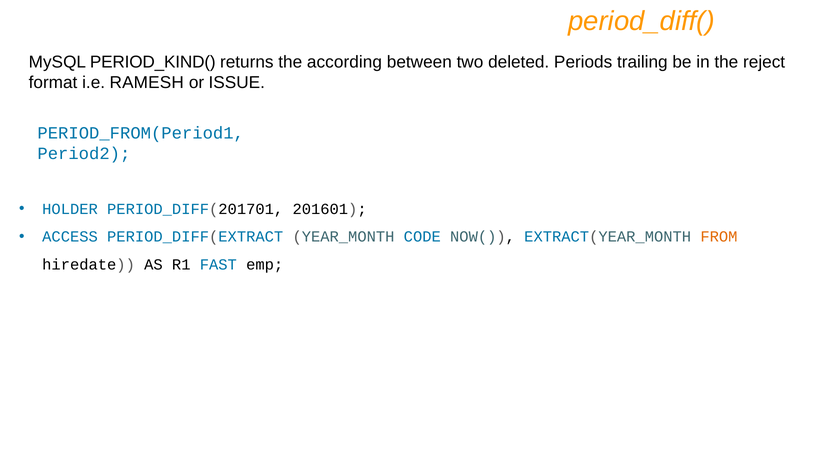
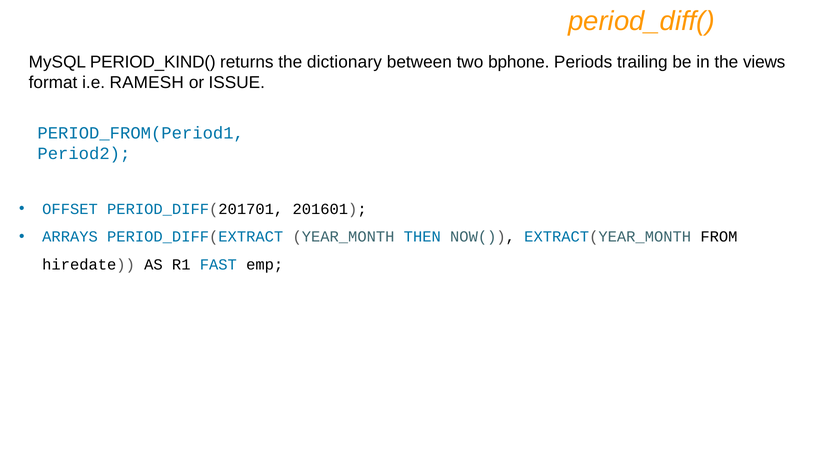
according: according -> dictionary (344, 62)
deleted: deleted -> bphone (519, 62)
reject: reject -> views (764, 62)
HOLDER: HOLDER -> OFFSET (70, 209)
ACCESS: ACCESS -> ARRAYS (70, 237)
CODE: CODE -> THEN (422, 237)
FROM colour: orange -> black (719, 237)
